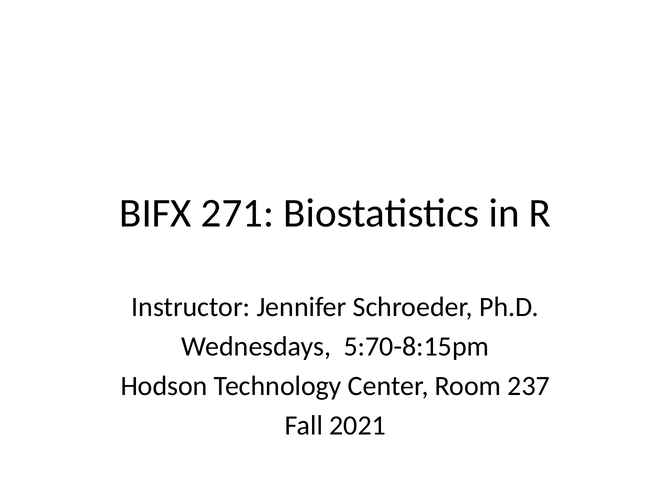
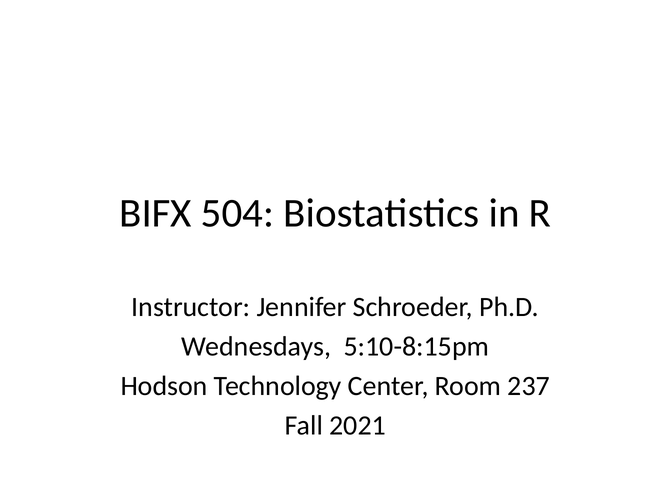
271: 271 -> 504 (237, 213)
5:70-8:15pm: 5:70-8:15pm -> 5:10-8:15pm (416, 347)
